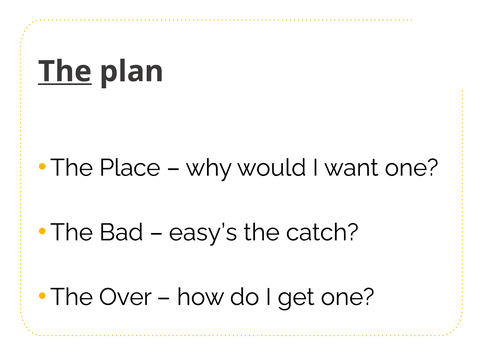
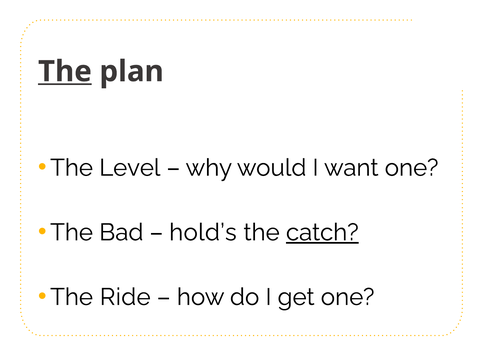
Place: Place -> Level (130, 168)
easy’s: easy’s -> hold’s (203, 233)
catch underline: none -> present (322, 233)
Over: Over -> Ride (125, 297)
